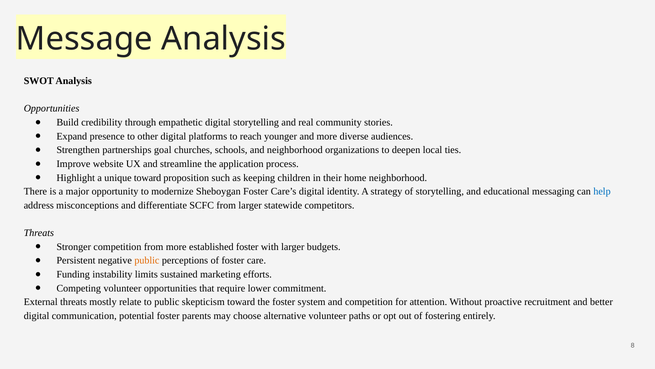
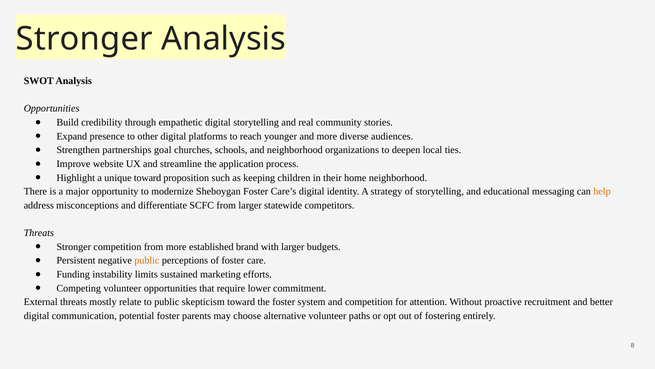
Message: Message -> Stronger (84, 39)
help colour: blue -> orange (602, 191)
established foster: foster -> brand (247, 246)
